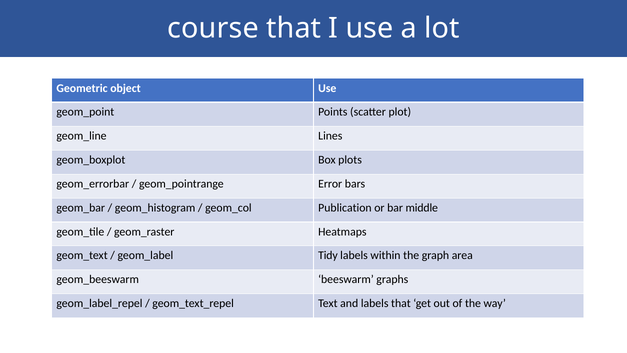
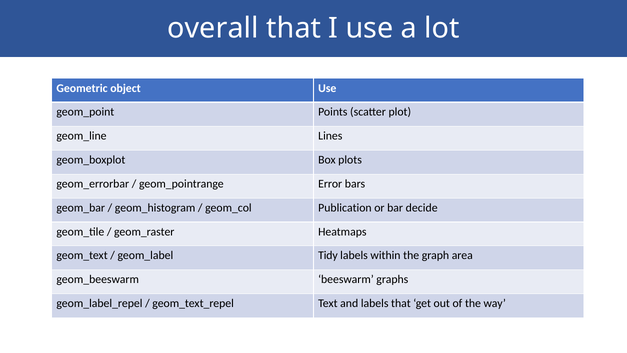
course: course -> overall (213, 28)
middle: middle -> decide (422, 208)
